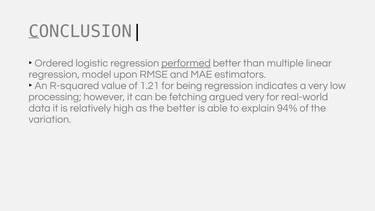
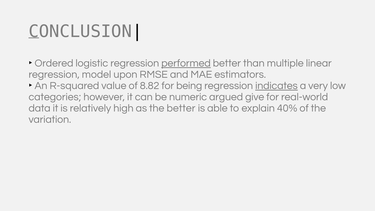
1.21: 1.21 -> 8.82 (150, 86)
indicates underline: none -> present (276, 86)
processing: processing -> categories (55, 97)
fetching: fetching -> numeric (188, 97)
argued very: very -> give (255, 97)
94%: 94% -> 40% (287, 108)
